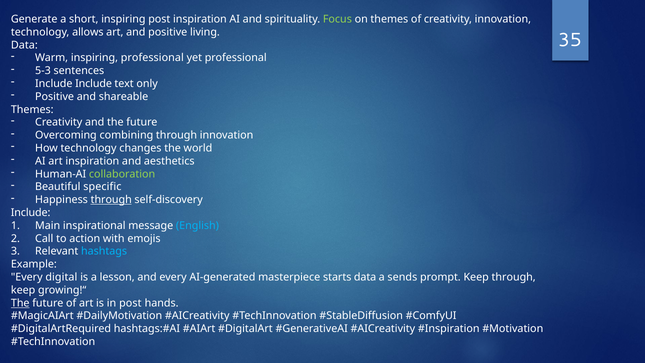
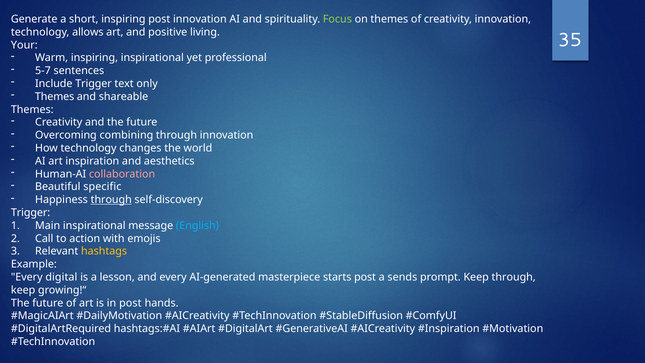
post inspiration: inspiration -> innovation (200, 19)
Data: Data -> Your (24, 45)
inspiring professional: professional -> inspirational (152, 58)
5-3: 5-3 -> 5-7 (43, 71)
Include Include: Include -> Trigger (94, 84)
Positive: Positive -> Themes (55, 97)
collaboration colour: light green -> pink (122, 174)
Include: Include -> Trigger (31, 213)
hashtags colour: light blue -> yellow (104, 251)
starts data: data -> post (365, 277)
The underline: present -> none (20, 303)
